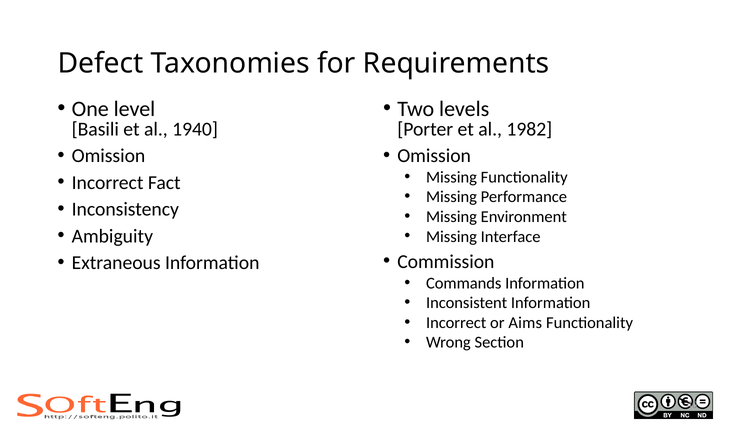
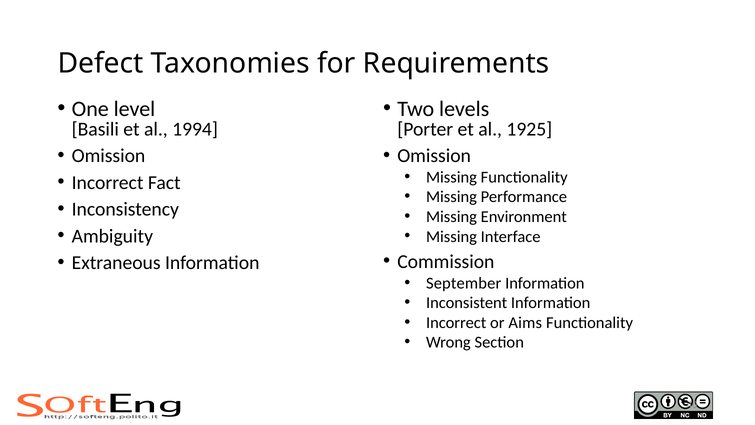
1940: 1940 -> 1994 (195, 129)
1982: 1982 -> 1925 (529, 129)
Commands: Commands -> September (464, 283)
